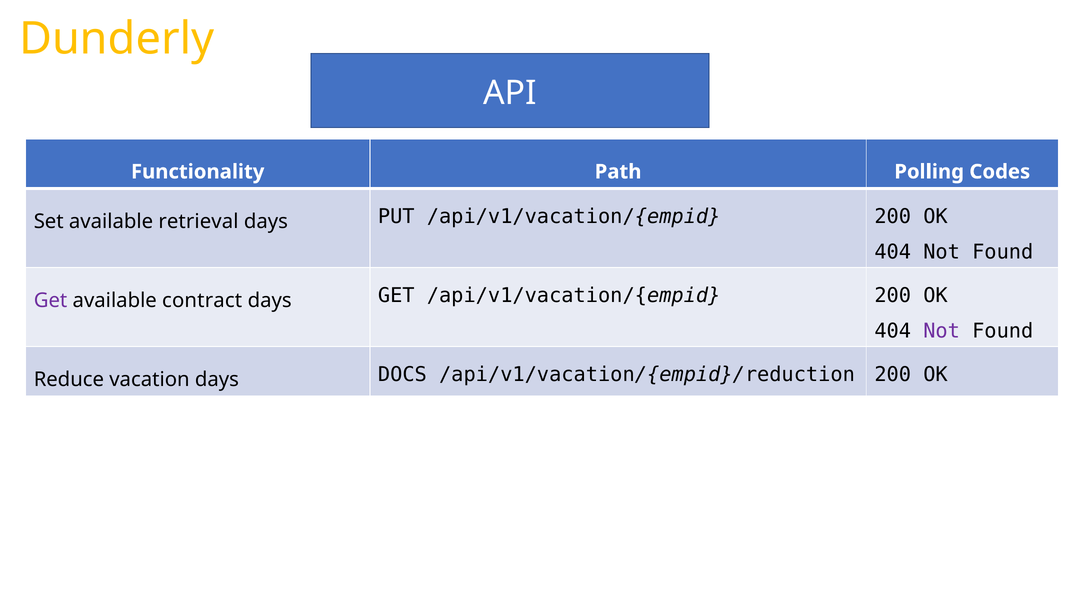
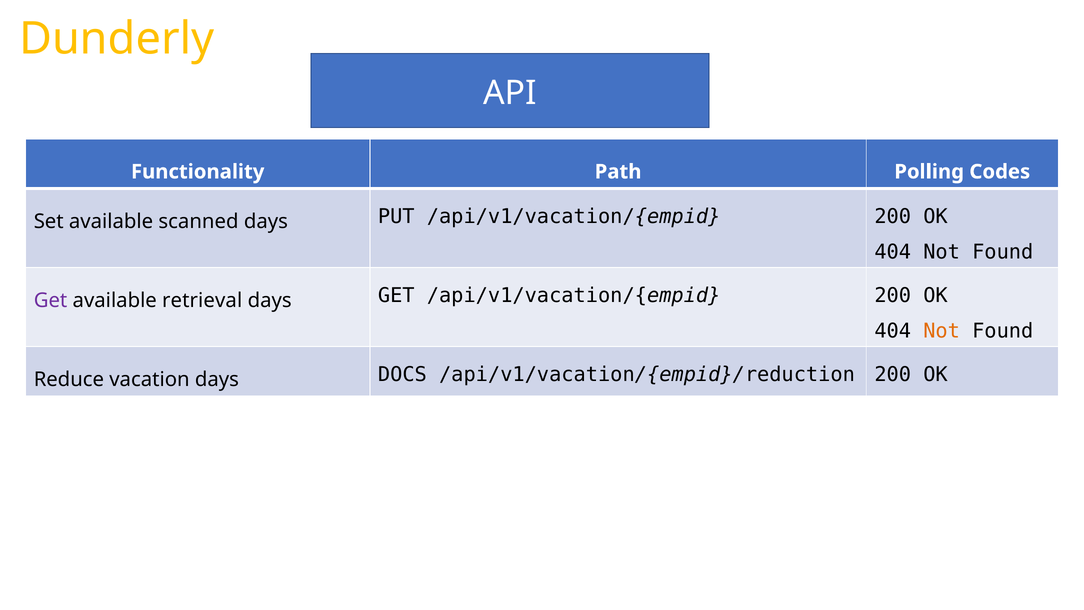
retrieval: retrieval -> scanned (198, 221)
contract: contract -> retrieval (202, 300)
Not colour: purple -> orange (942, 331)
